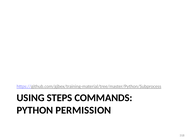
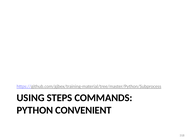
PERMISSION: PERMISSION -> CONVENIENT (83, 110)
